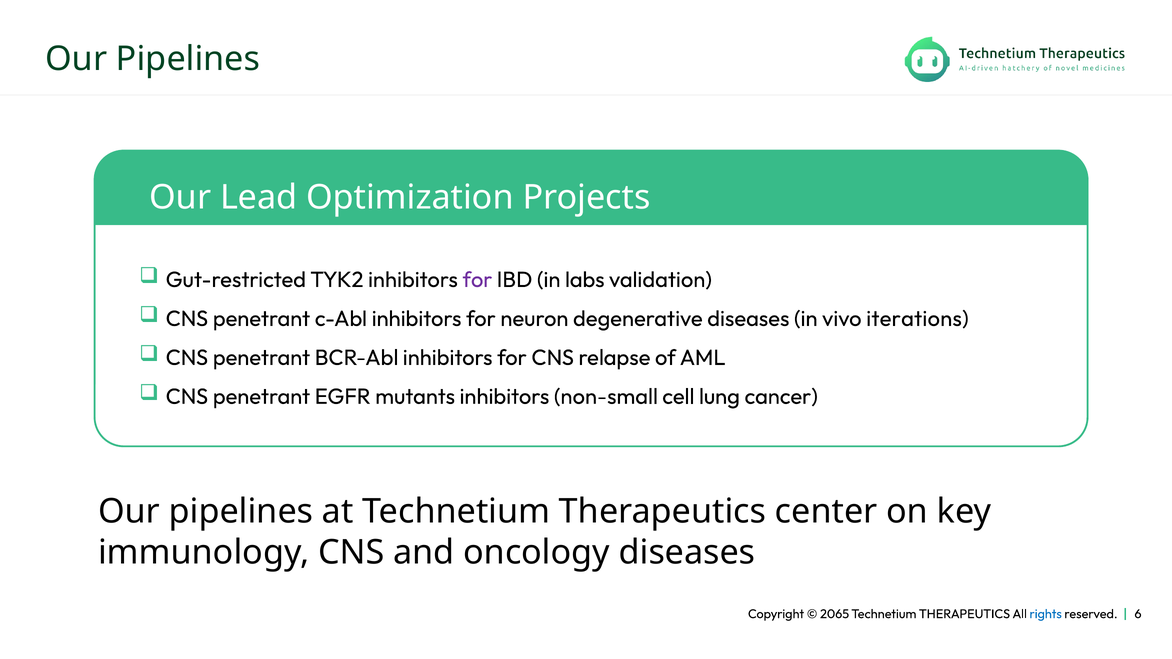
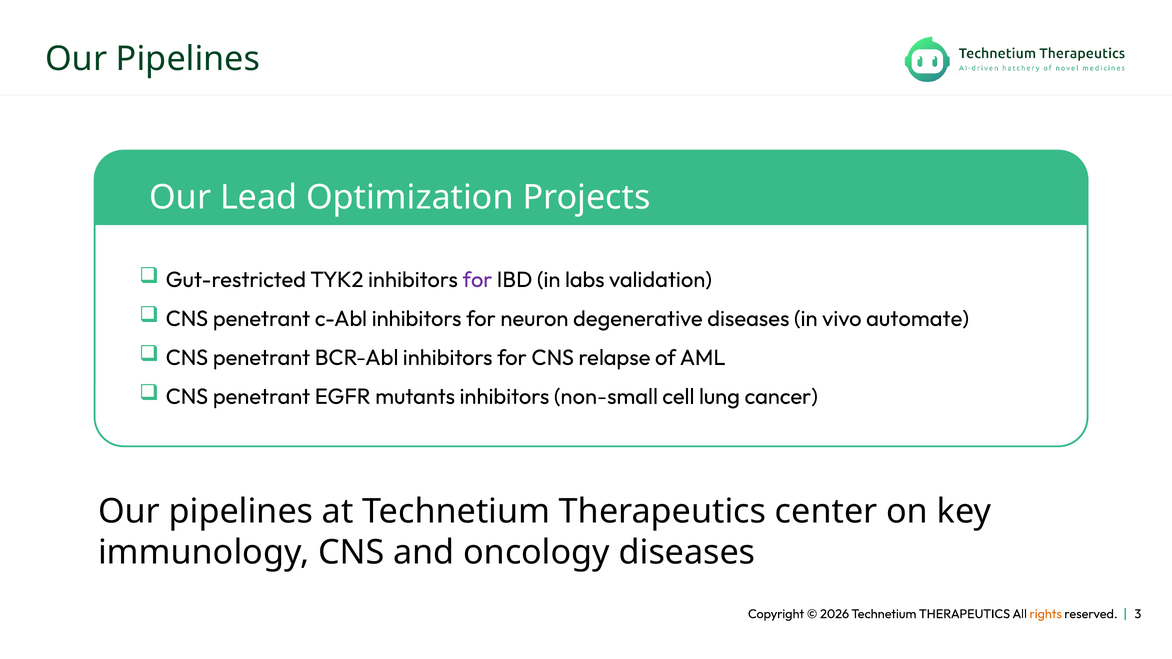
iterations: iterations -> automate (918, 319)
2065: 2065 -> 2026 (835, 614)
rights colour: blue -> orange (1046, 614)
6: 6 -> 3 (1138, 614)
